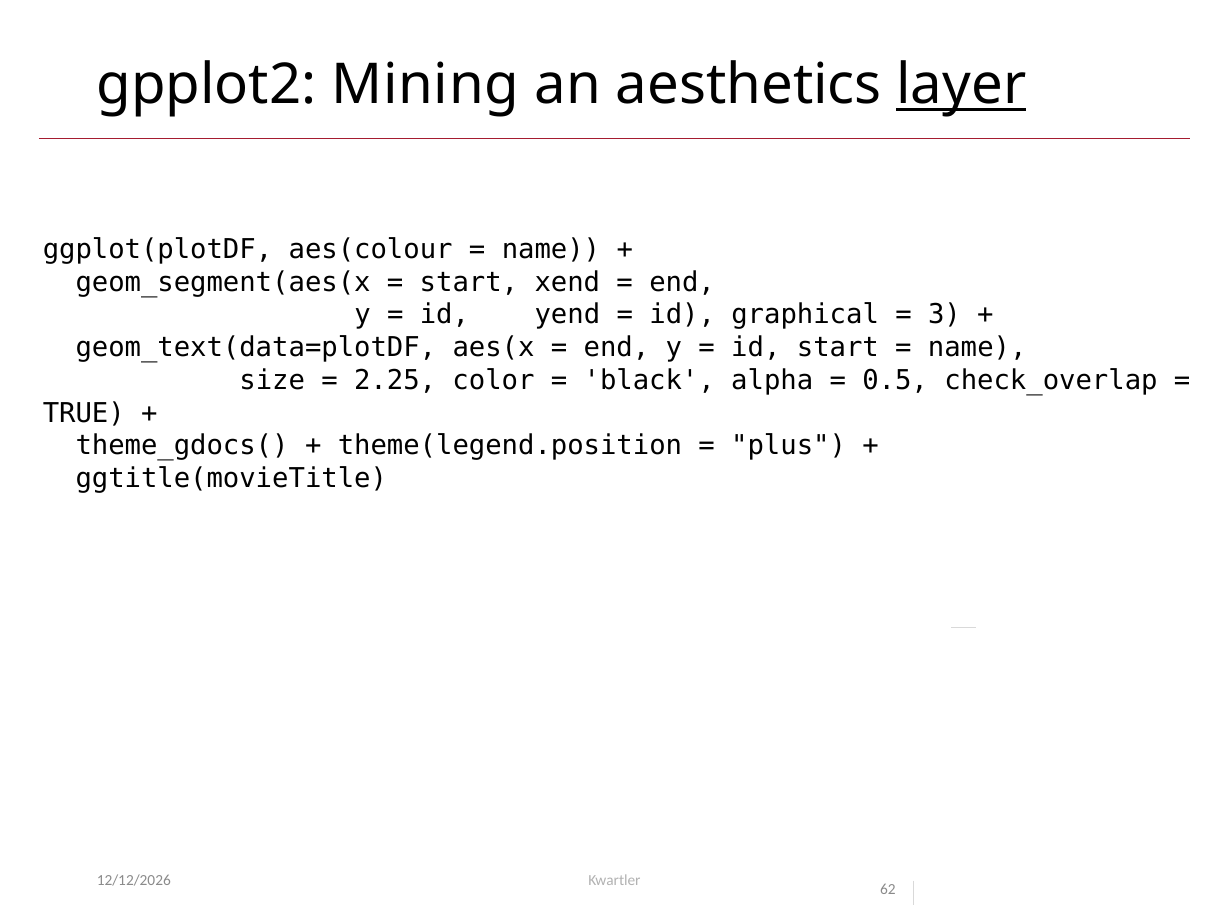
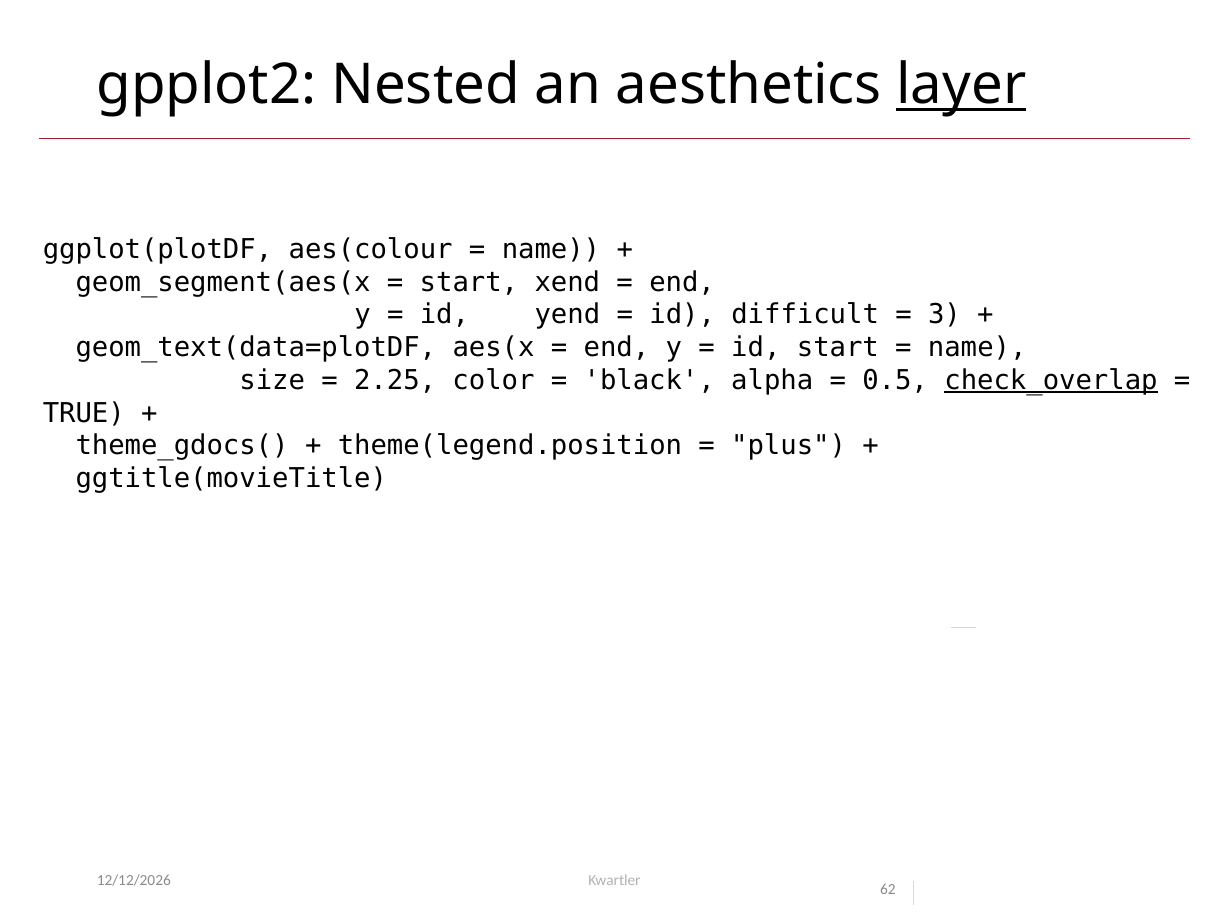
Mining: Mining -> Nested (426, 85)
graphical: graphical -> difficult (805, 315)
check_overlap underline: none -> present (1051, 380)
